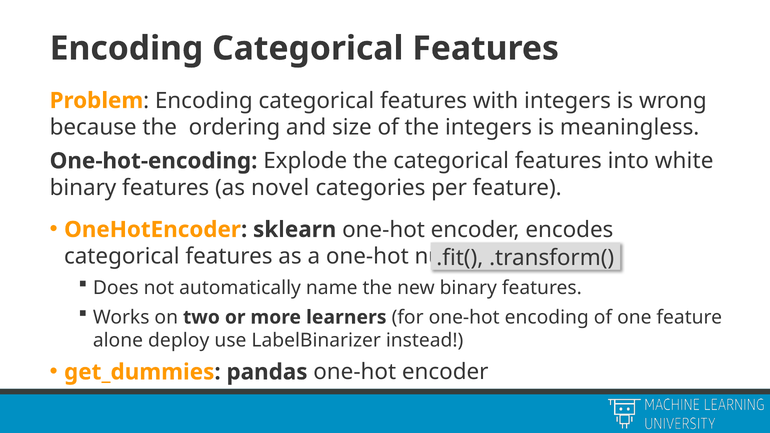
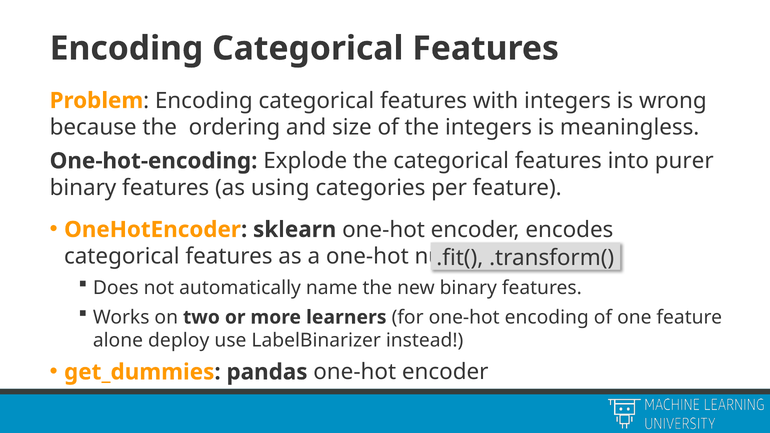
white: white -> purer (684, 161)
novel: novel -> using (280, 188)
